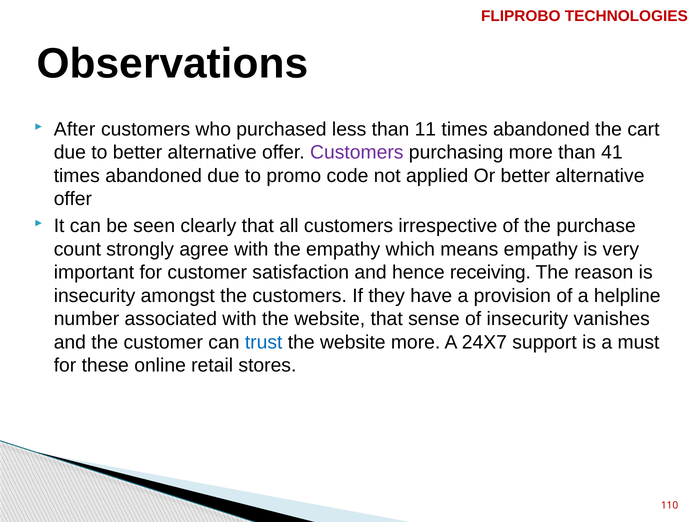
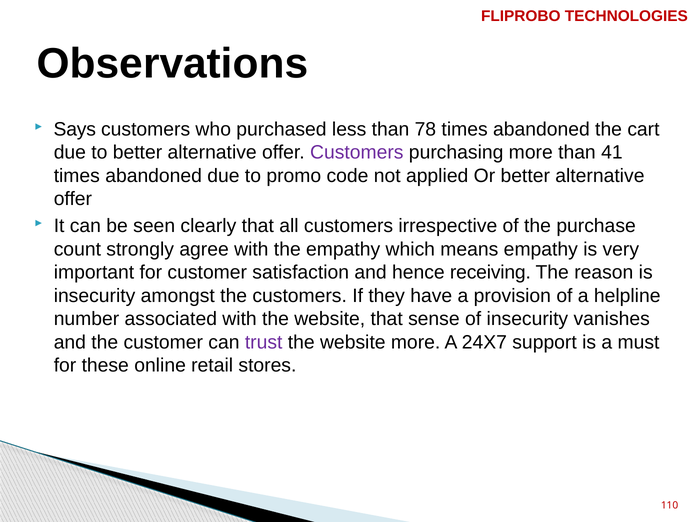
After: After -> Says (75, 129)
11: 11 -> 78 (425, 129)
trust colour: blue -> purple (264, 342)
